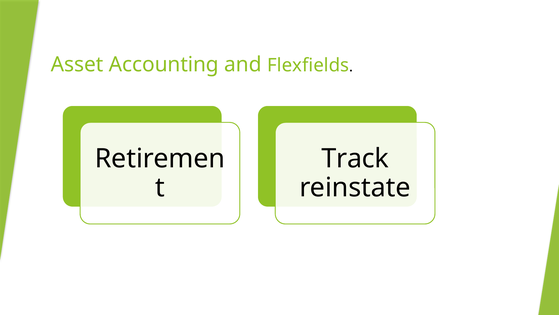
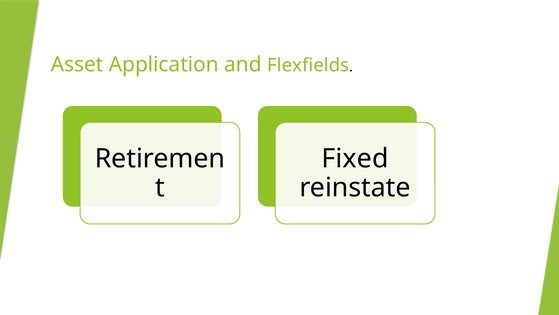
Accounting: Accounting -> Application (164, 65)
Track: Track -> Fixed (355, 158)
